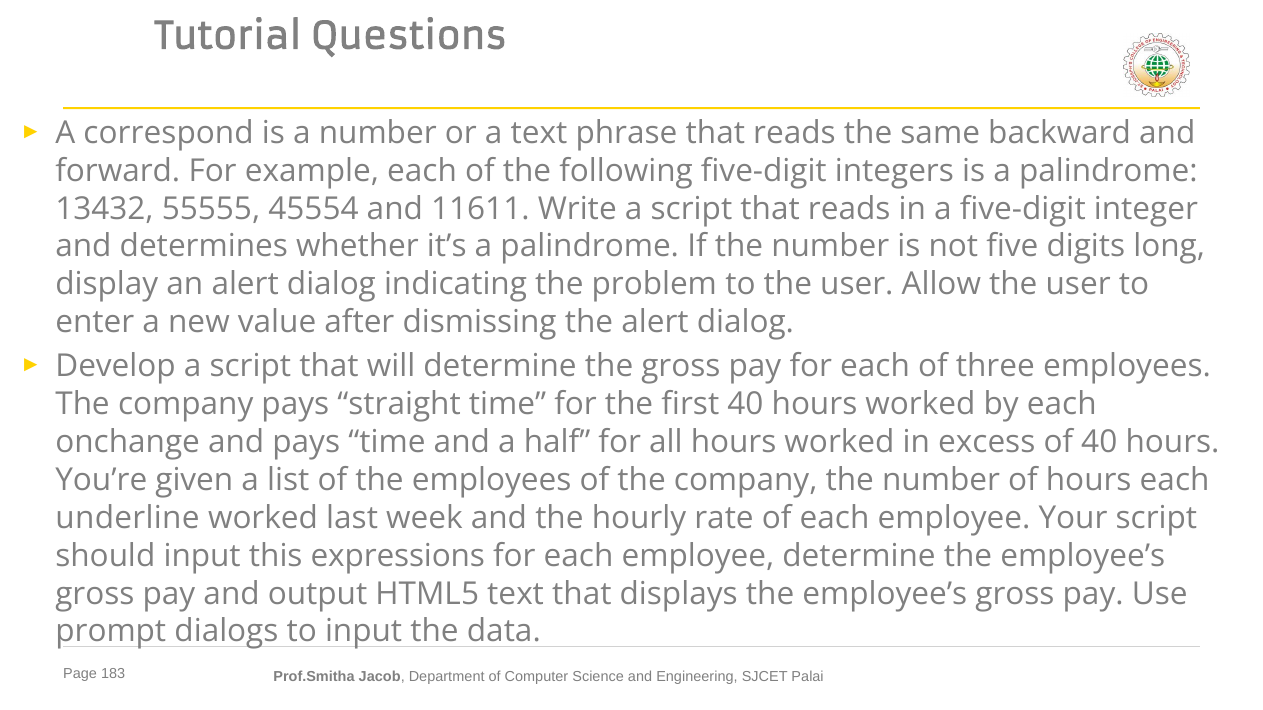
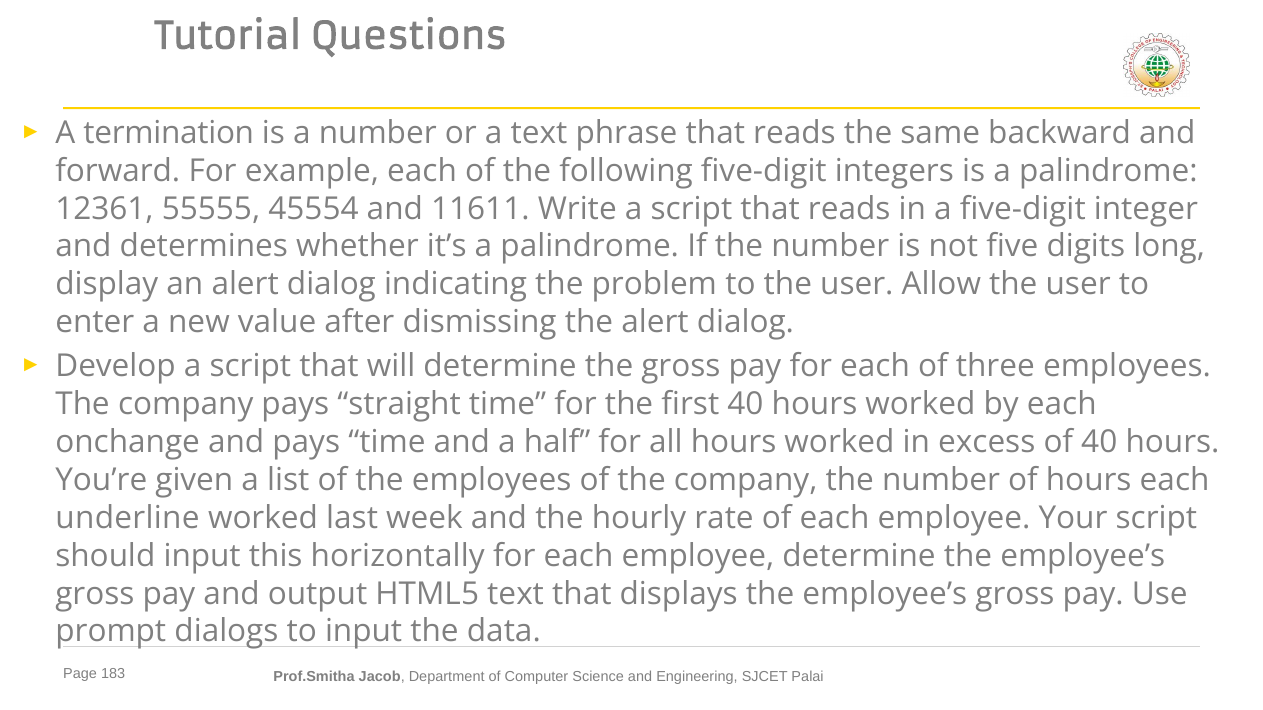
correspond: correspond -> termination (169, 133)
13432: 13432 -> 12361 (105, 209)
expressions: expressions -> horizontally (398, 556)
